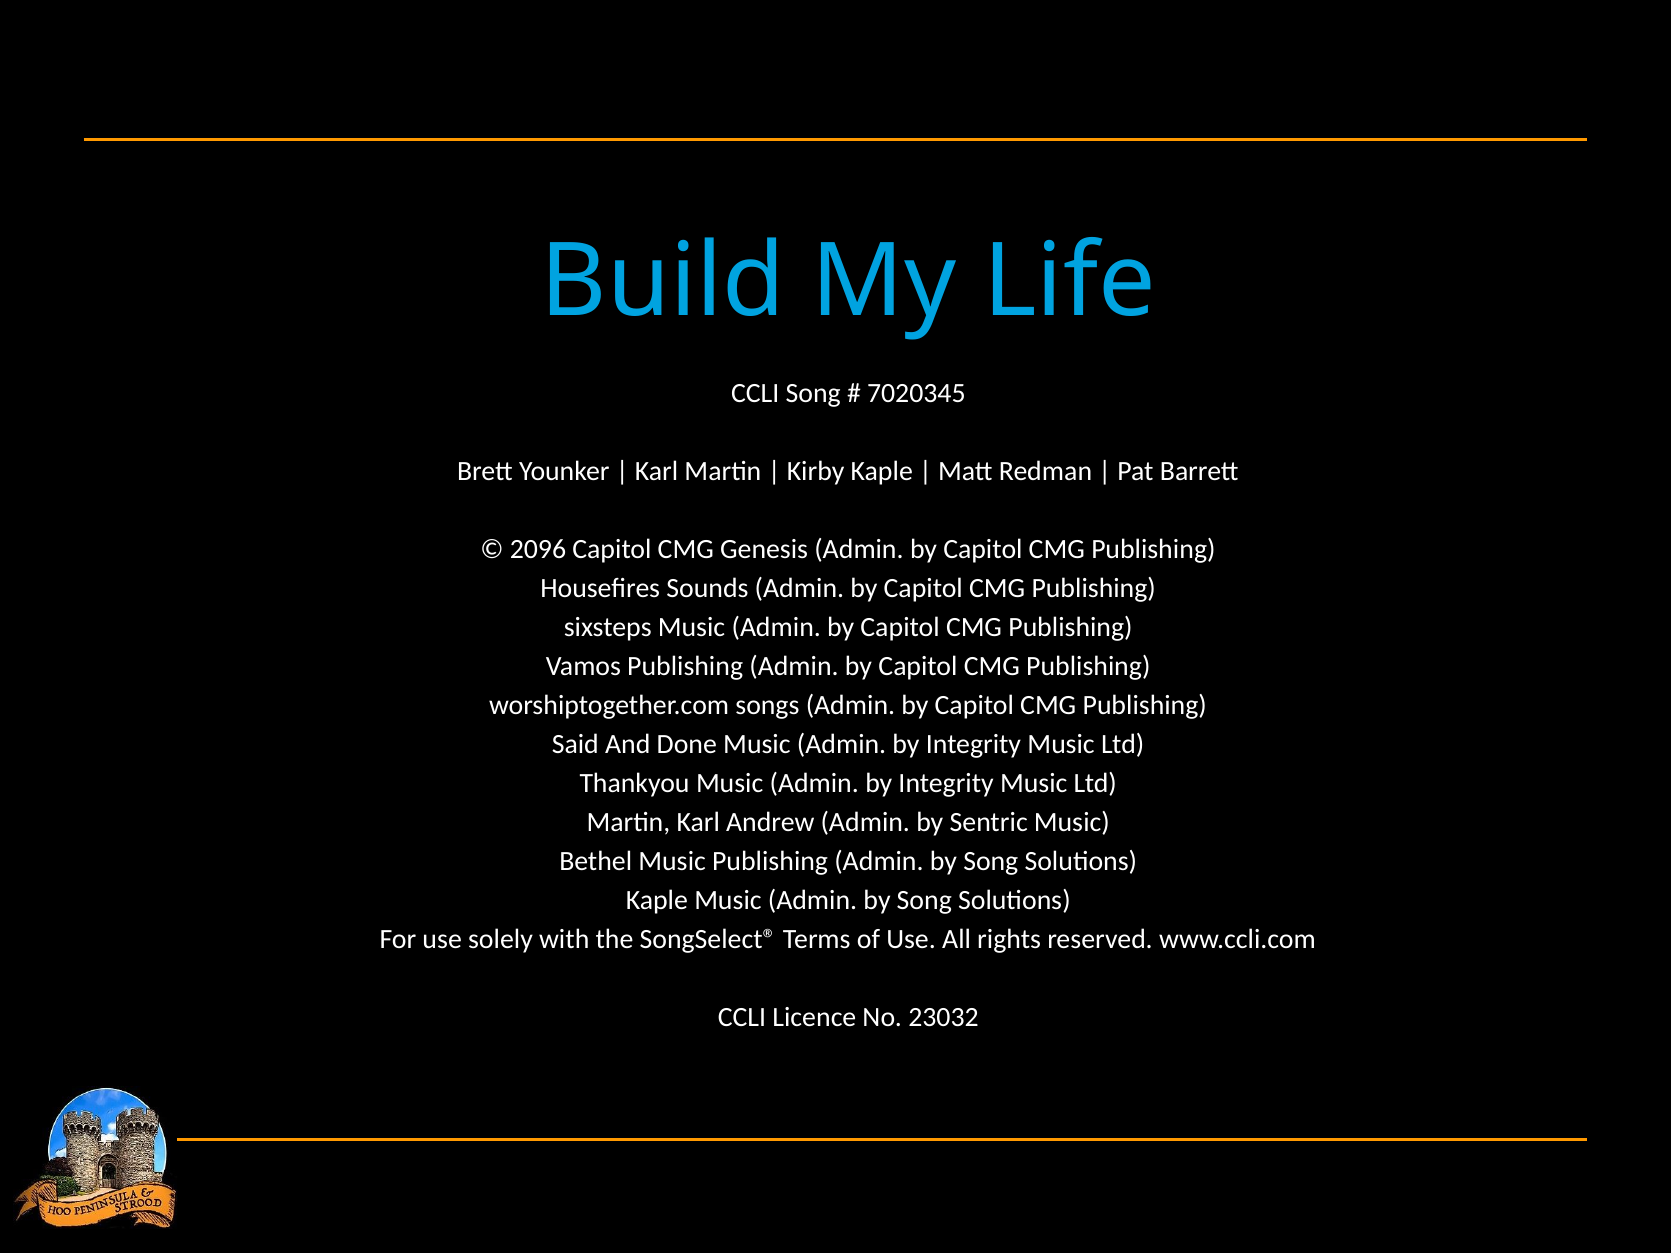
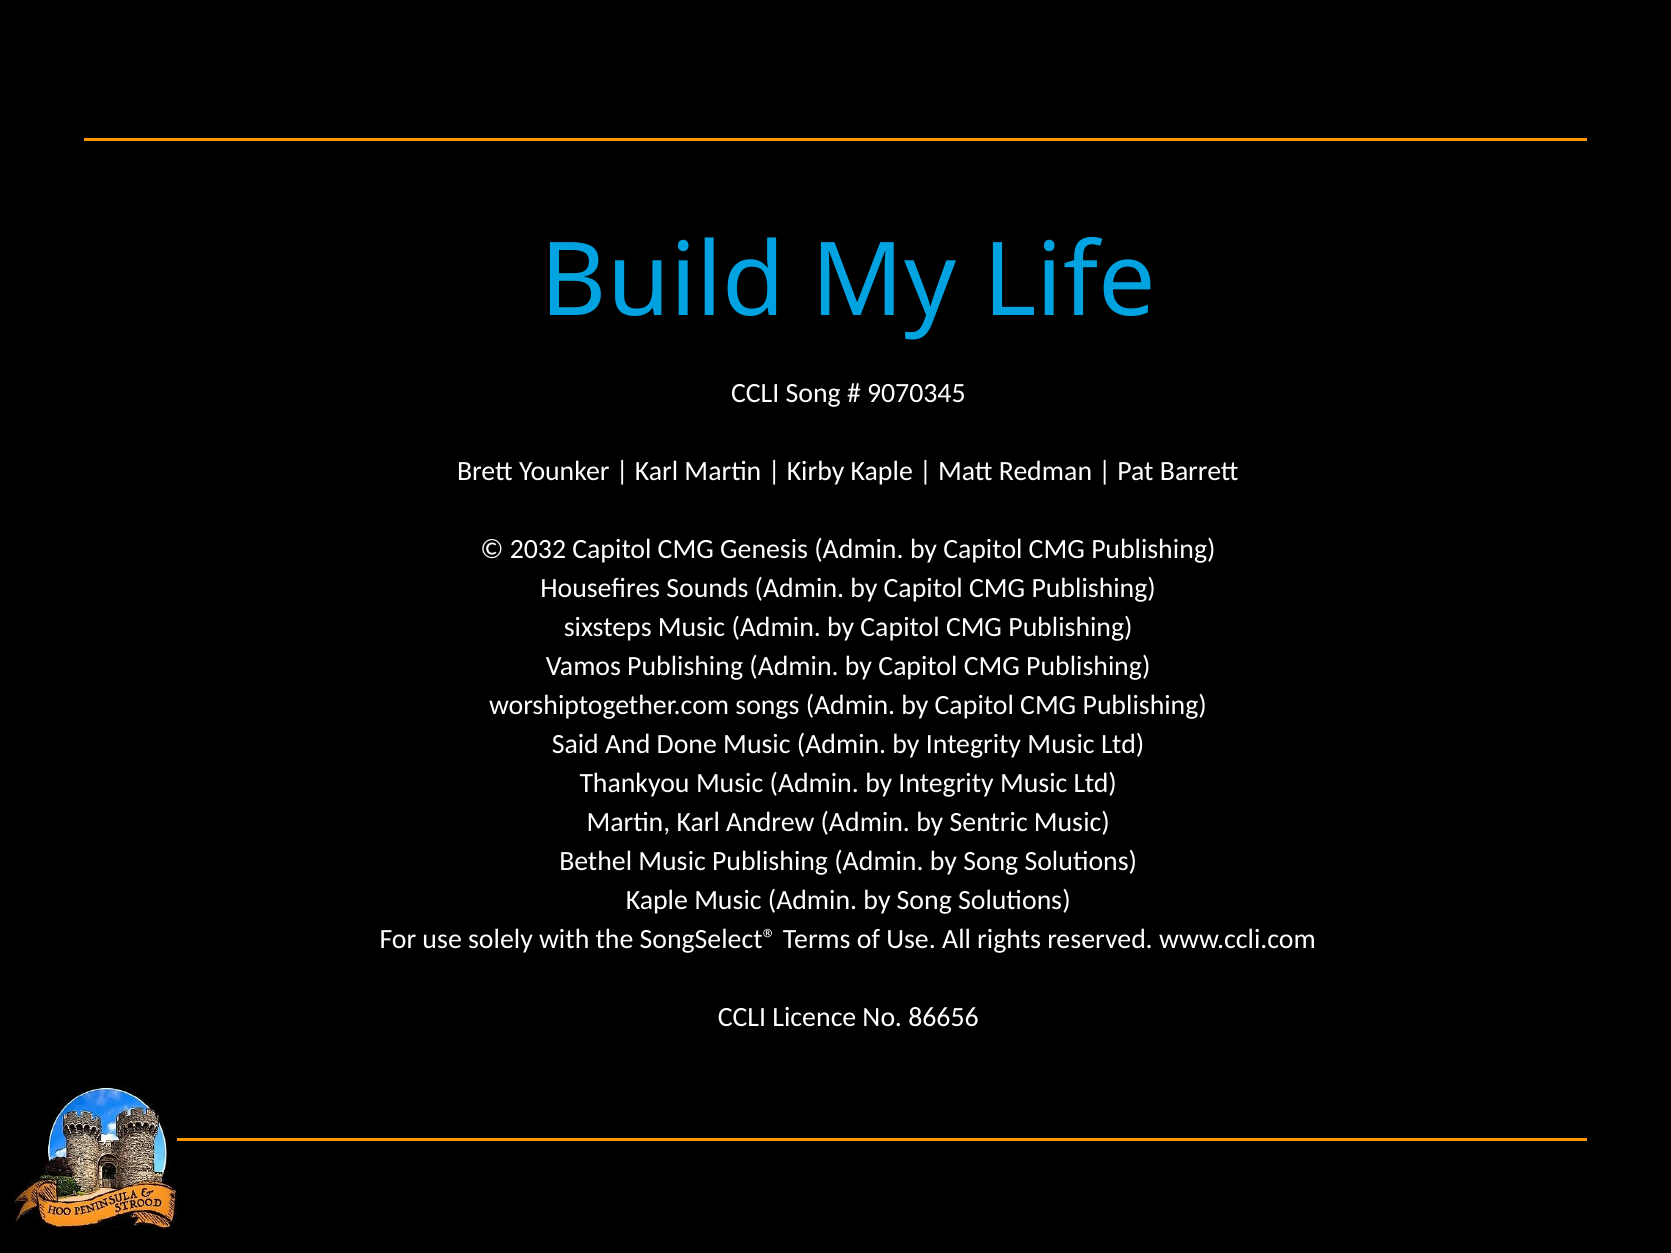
7020345: 7020345 -> 9070345 (916, 394)
2096: 2096 -> 2032 (538, 550)
23032: 23032 -> 86656 (944, 1018)
